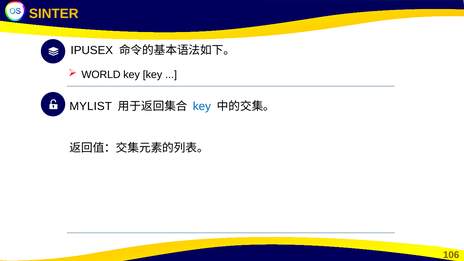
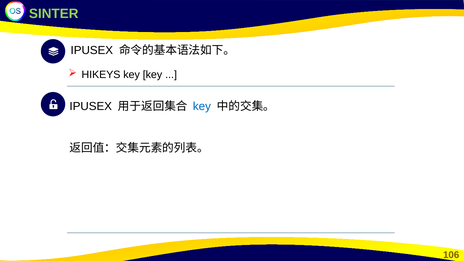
SINTER colour: yellow -> light green (54, 14)
WORLD: WORLD -> HIKEYS (101, 75)
MYLIST: MYLIST -> IPUSEX (91, 106)
